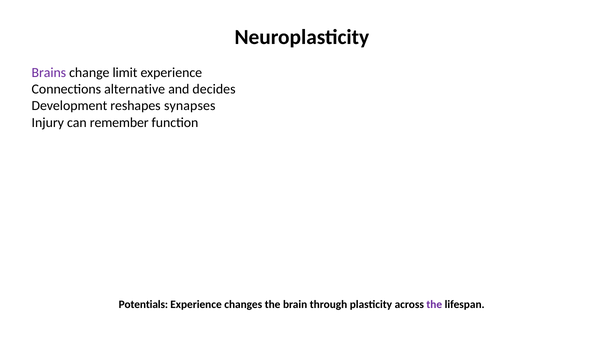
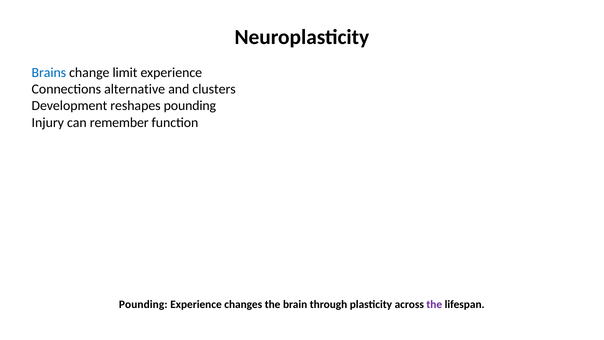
Brains colour: purple -> blue (49, 73)
decides: decides -> clusters (214, 89)
reshapes synapses: synapses -> pounding (190, 106)
Potentials: Potentials -> Pounding (143, 304)
